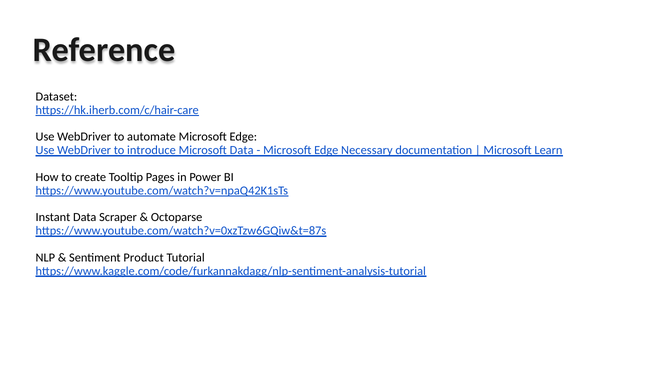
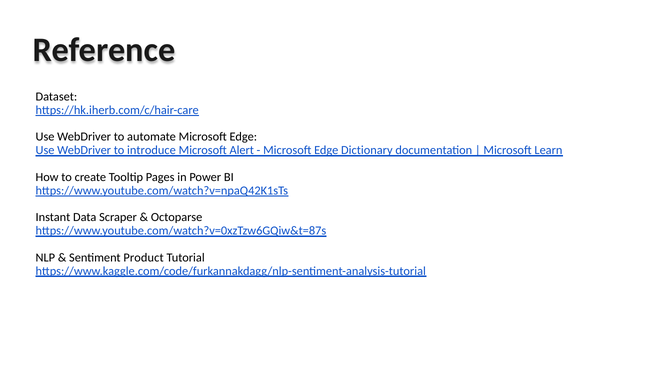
Microsoft Data: Data -> Alert (242, 151)
Necessary: Necessary -> Dictionary (367, 151)
